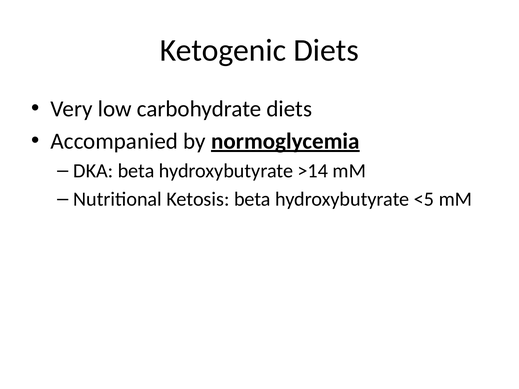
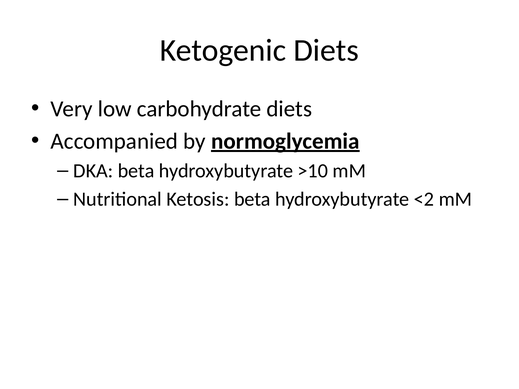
>14: >14 -> >10 (313, 171)
<5: <5 -> <2 (424, 199)
